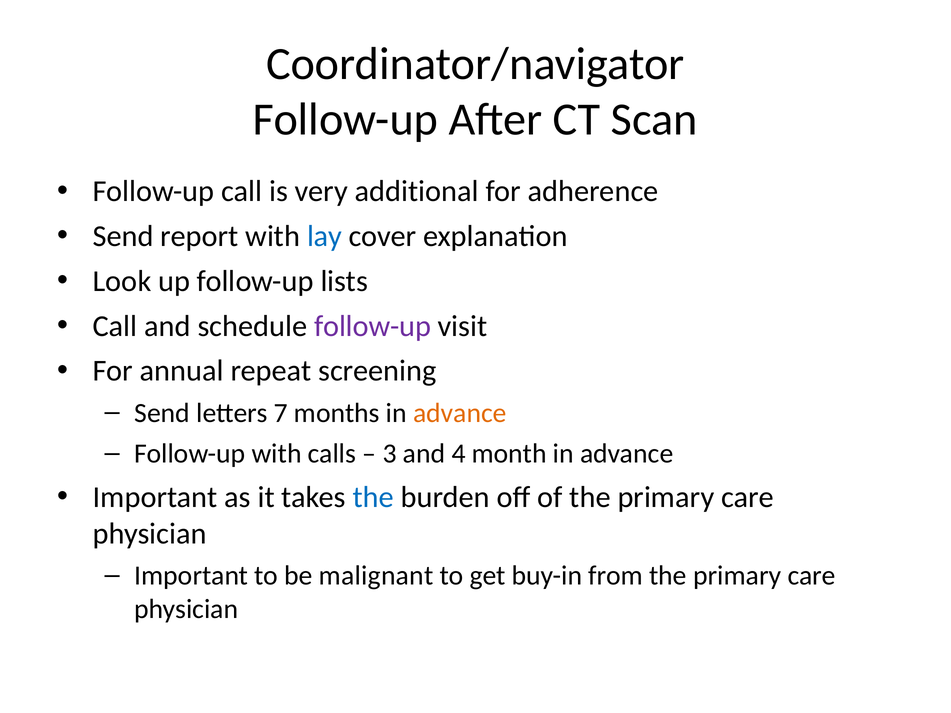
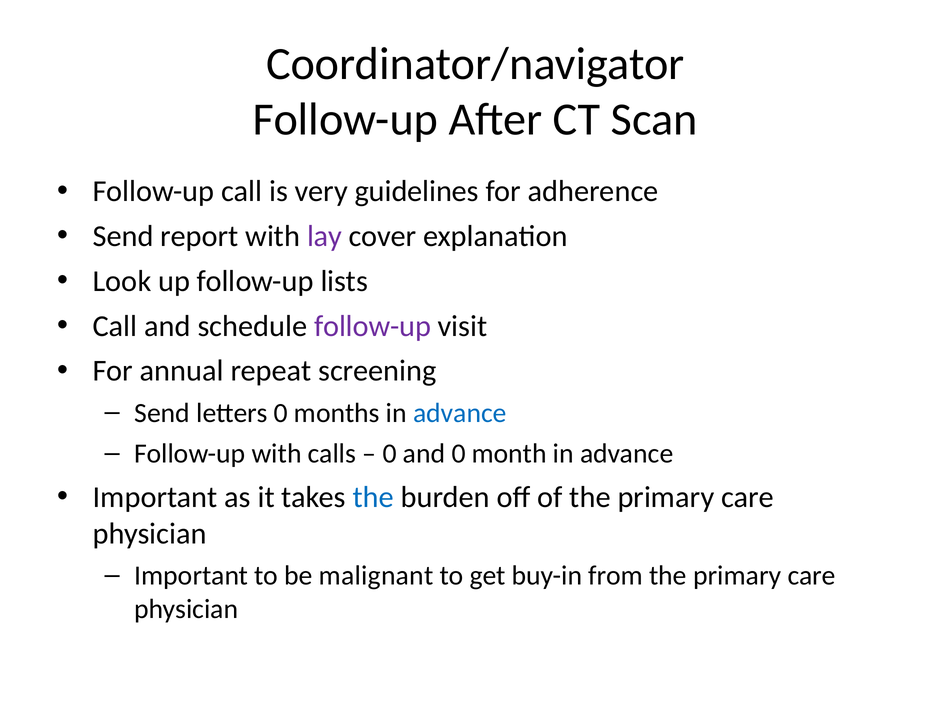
additional: additional -> guidelines (417, 192)
lay colour: blue -> purple (324, 236)
letters 7: 7 -> 0 (281, 413)
advance colour: orange -> blue (460, 413)
3: 3 -> 0 (390, 454)
and 4: 4 -> 0 (459, 454)
